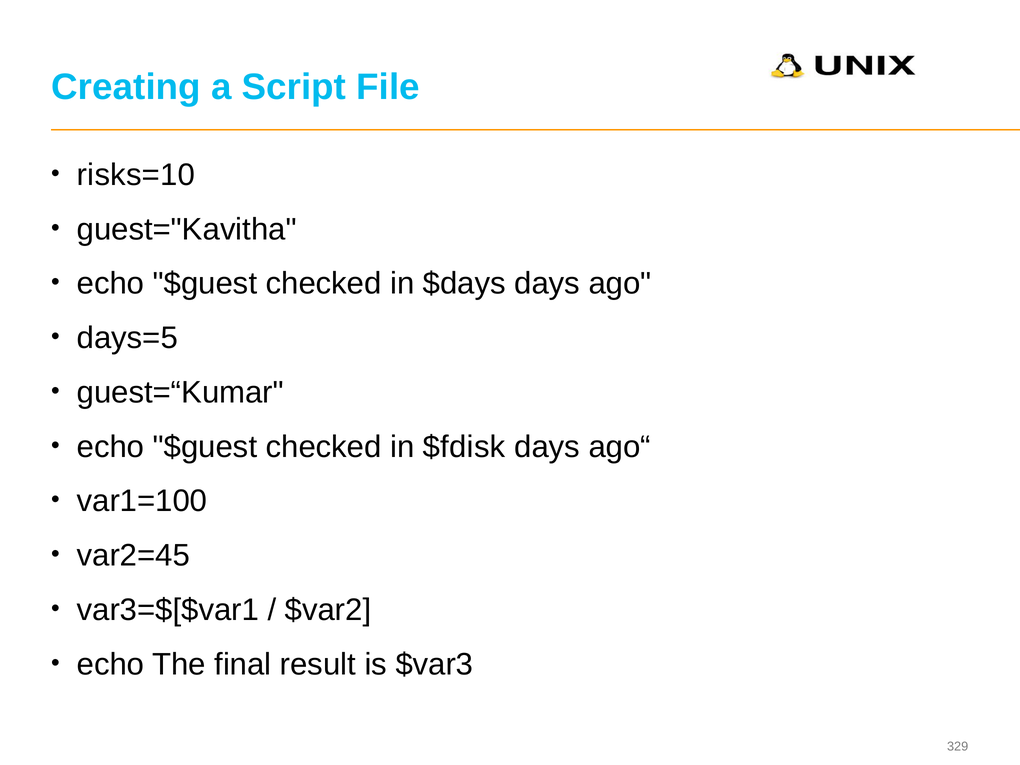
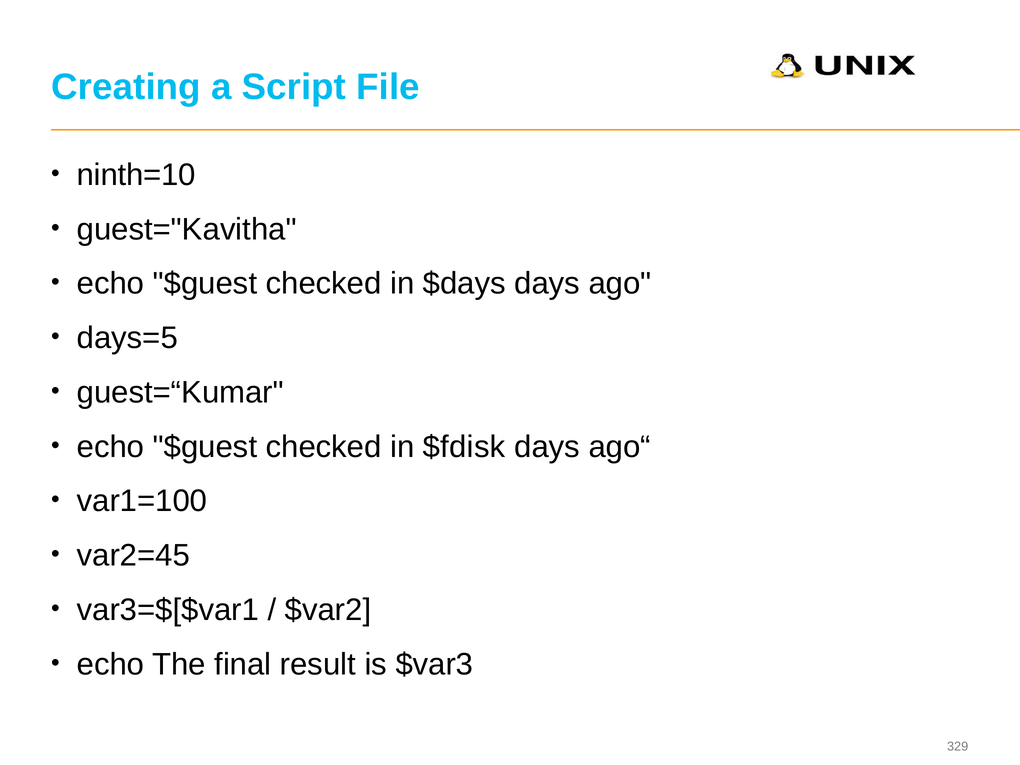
risks=10: risks=10 -> ninth=10 (136, 175)
